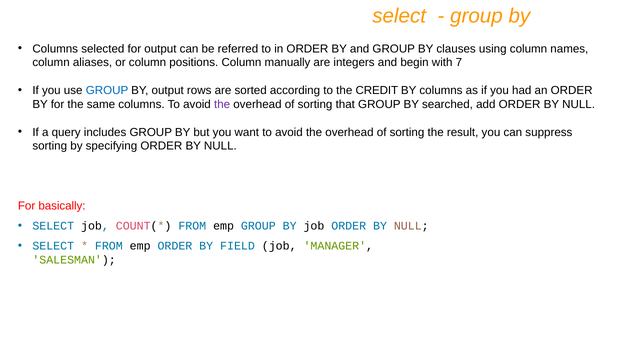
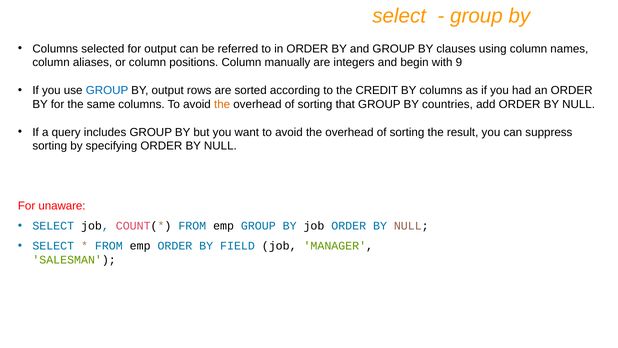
7: 7 -> 9 (459, 63)
the colour: purple -> orange (222, 104)
searched: searched -> countries (447, 104)
basically: basically -> unaware (62, 206)
